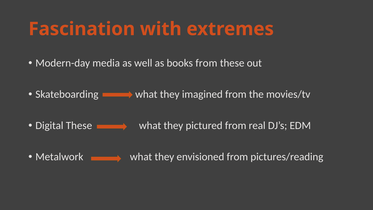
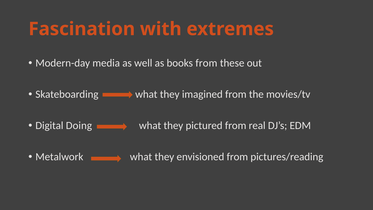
Digital These: These -> Doing (79, 125)
